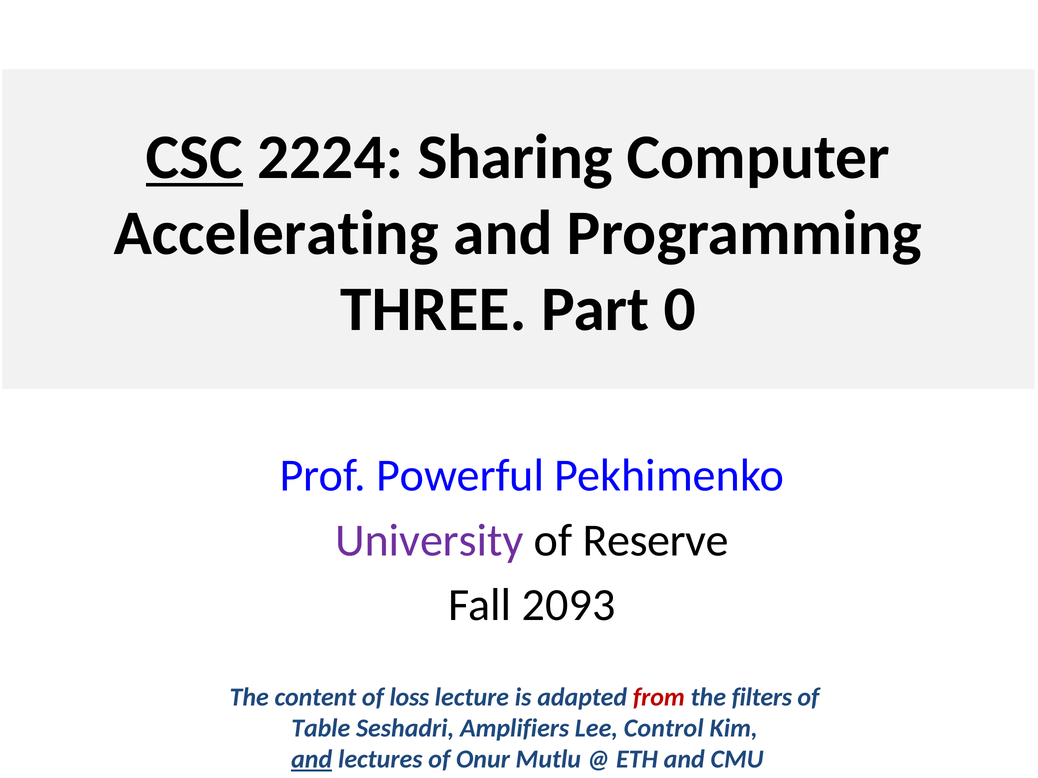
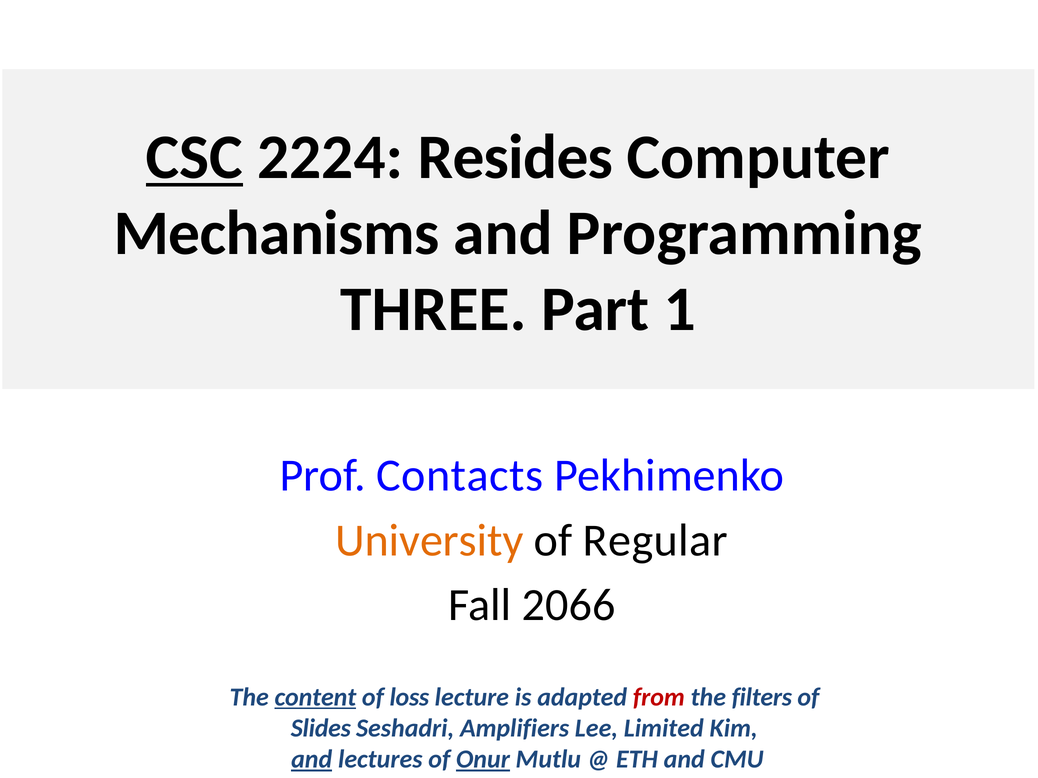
Sharing: Sharing -> Resides (515, 158)
Accelerating: Accelerating -> Mechanisms (277, 234)
0: 0 -> 1 (680, 310)
Powerful: Powerful -> Contacts (460, 476)
University colour: purple -> orange (429, 541)
Reserve: Reserve -> Regular (655, 541)
2093: 2093 -> 2066 (569, 605)
content underline: none -> present (315, 698)
Table: Table -> Slides (321, 729)
Control: Control -> Limited (664, 729)
Onur underline: none -> present (483, 760)
